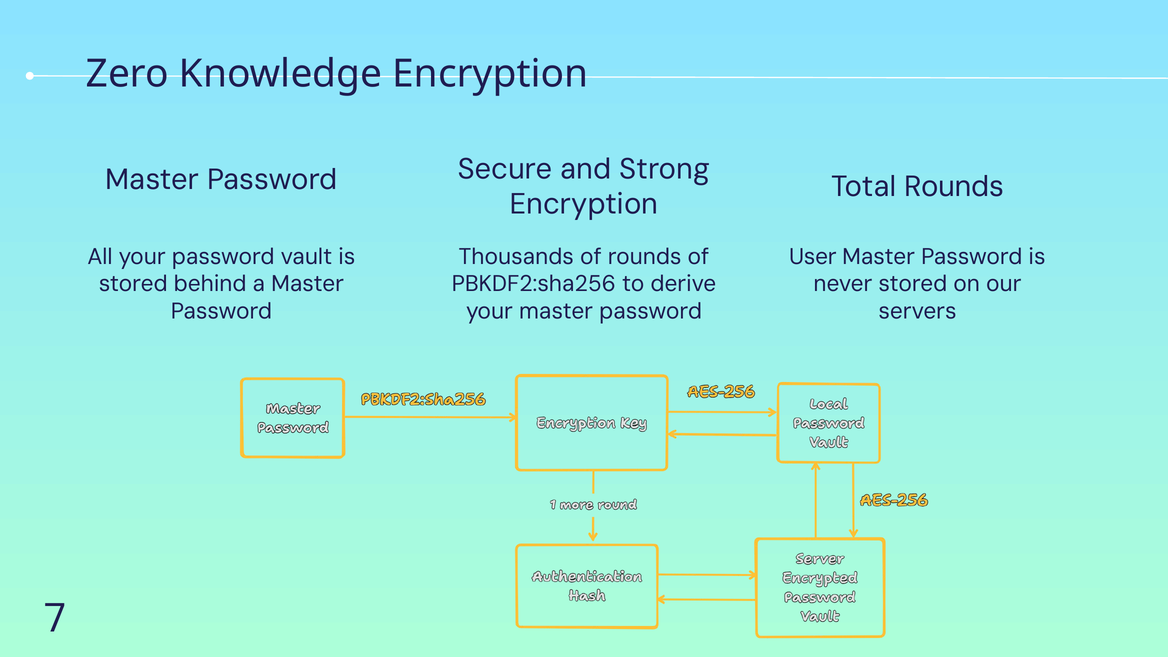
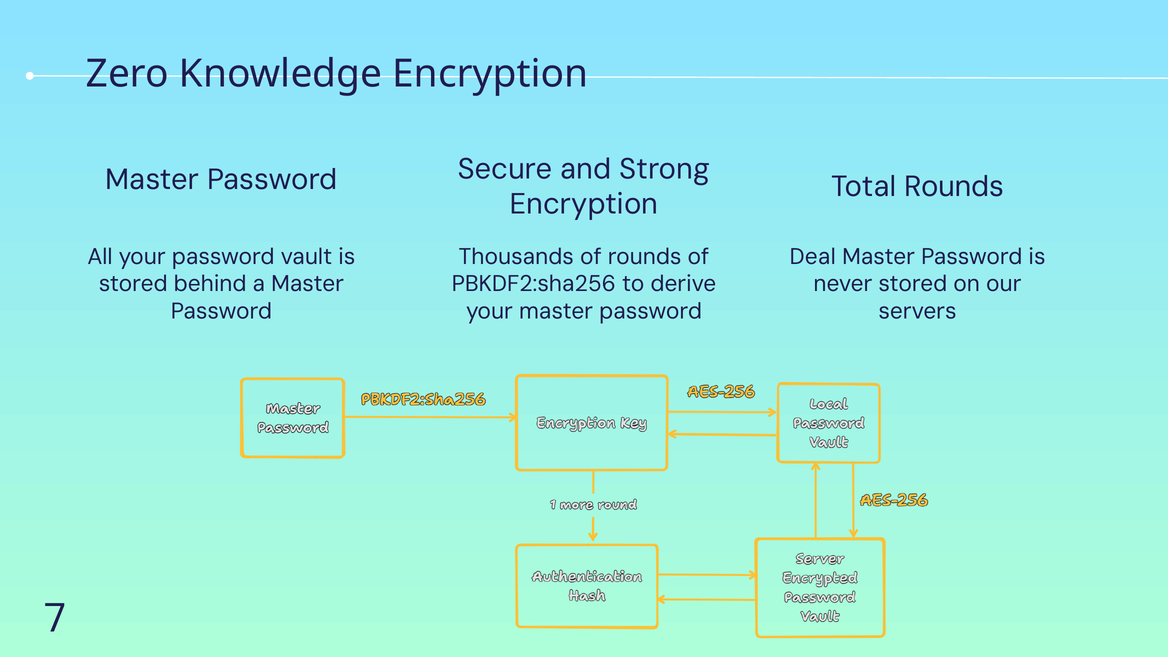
User: User -> Deal (813, 257)
